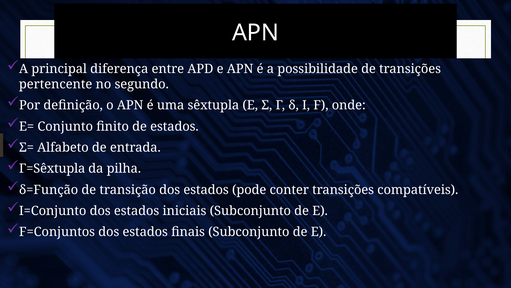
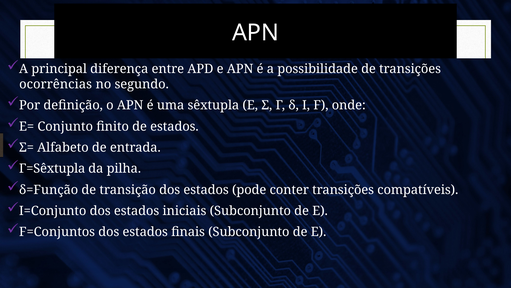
pertencente: pertencente -> ocorrências (56, 84)
